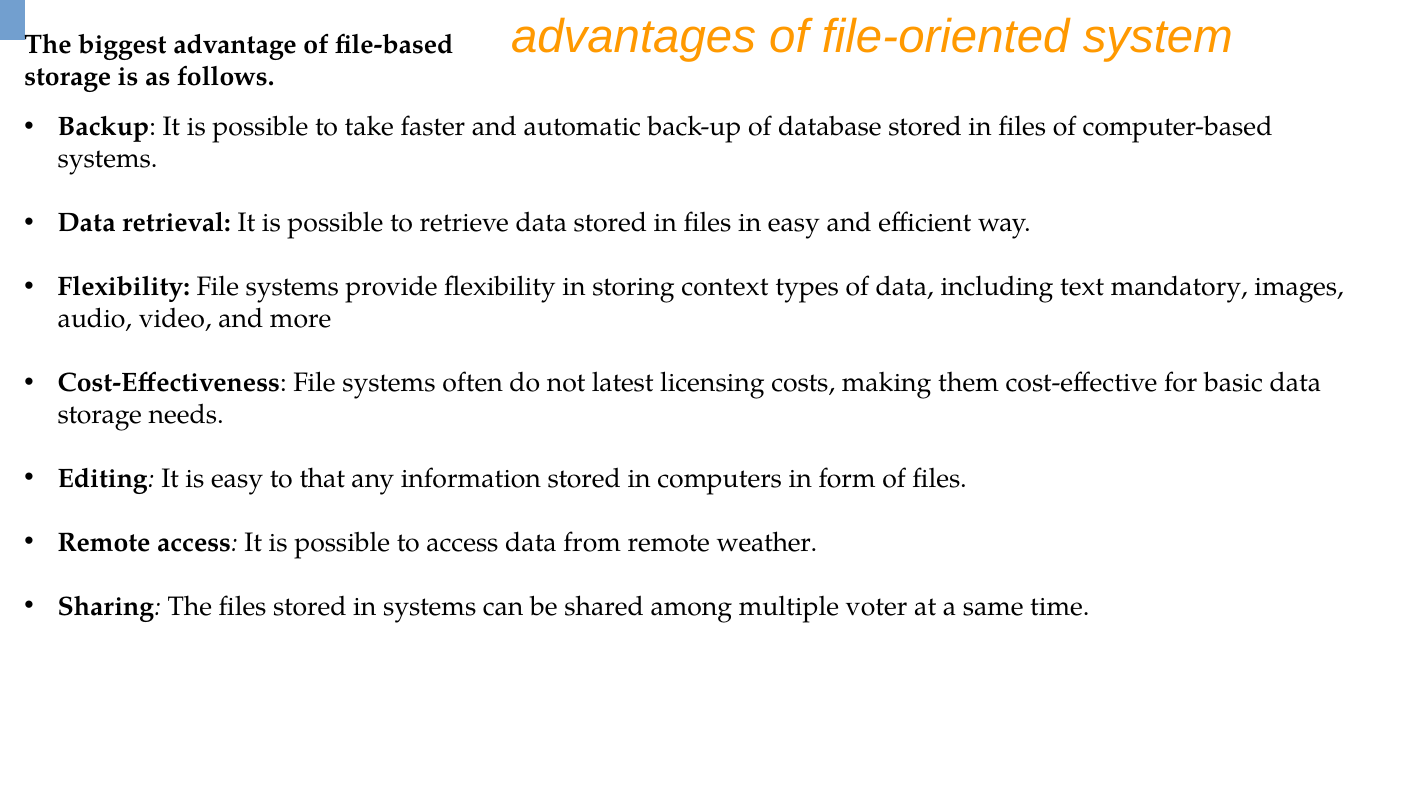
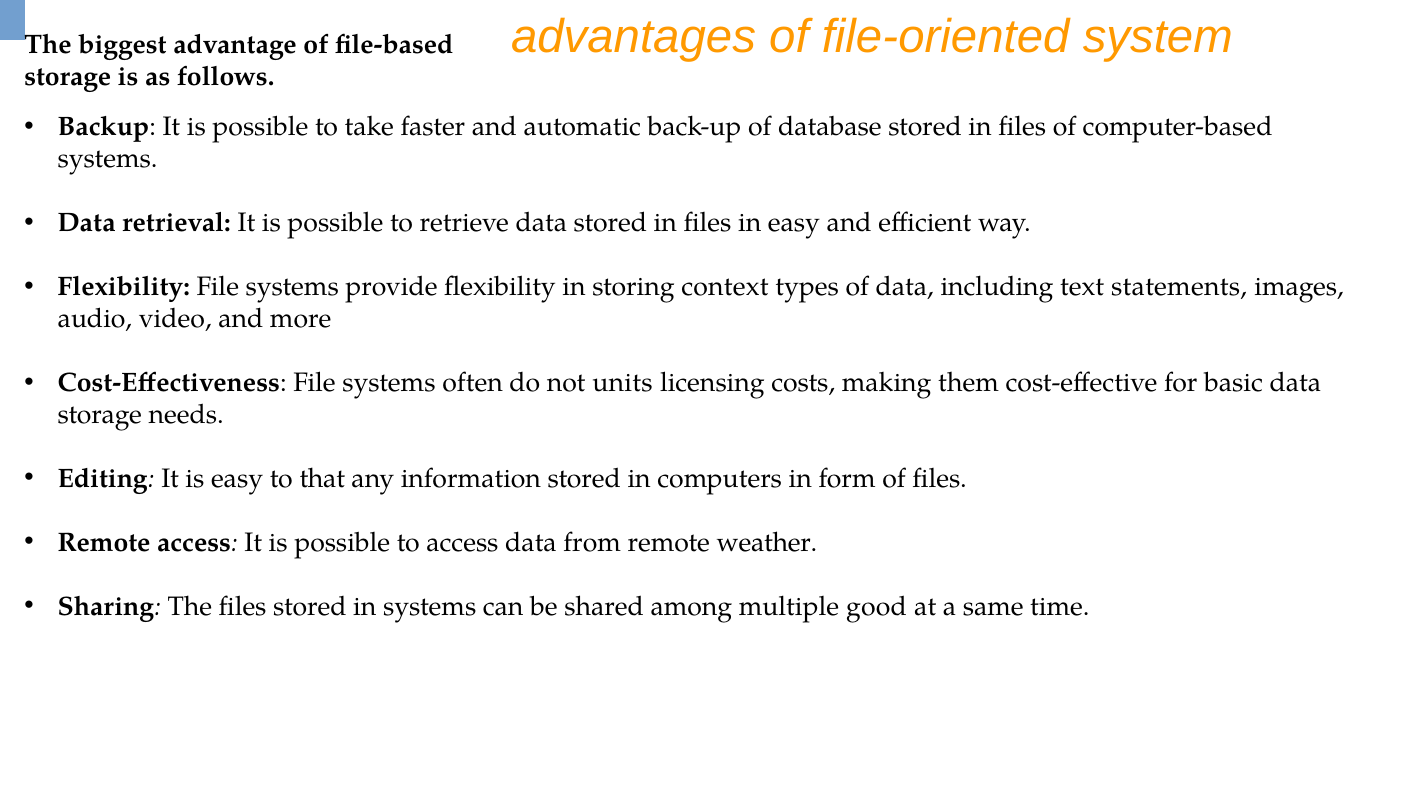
mandatory: mandatory -> statements (1179, 287)
latest: latest -> units (622, 383)
voter: voter -> good (877, 607)
